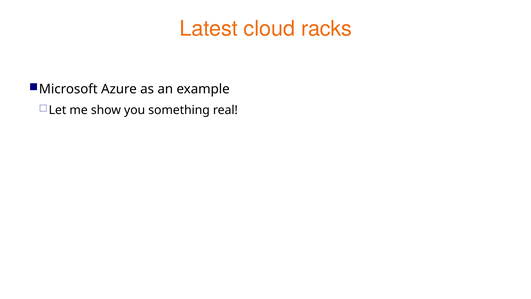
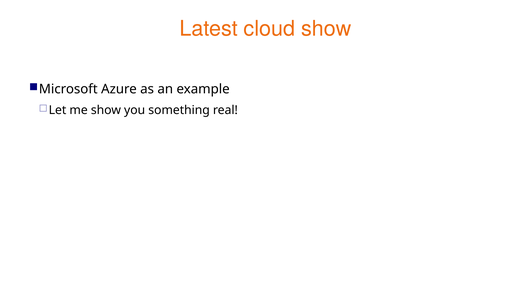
cloud racks: racks -> show (326, 29)
